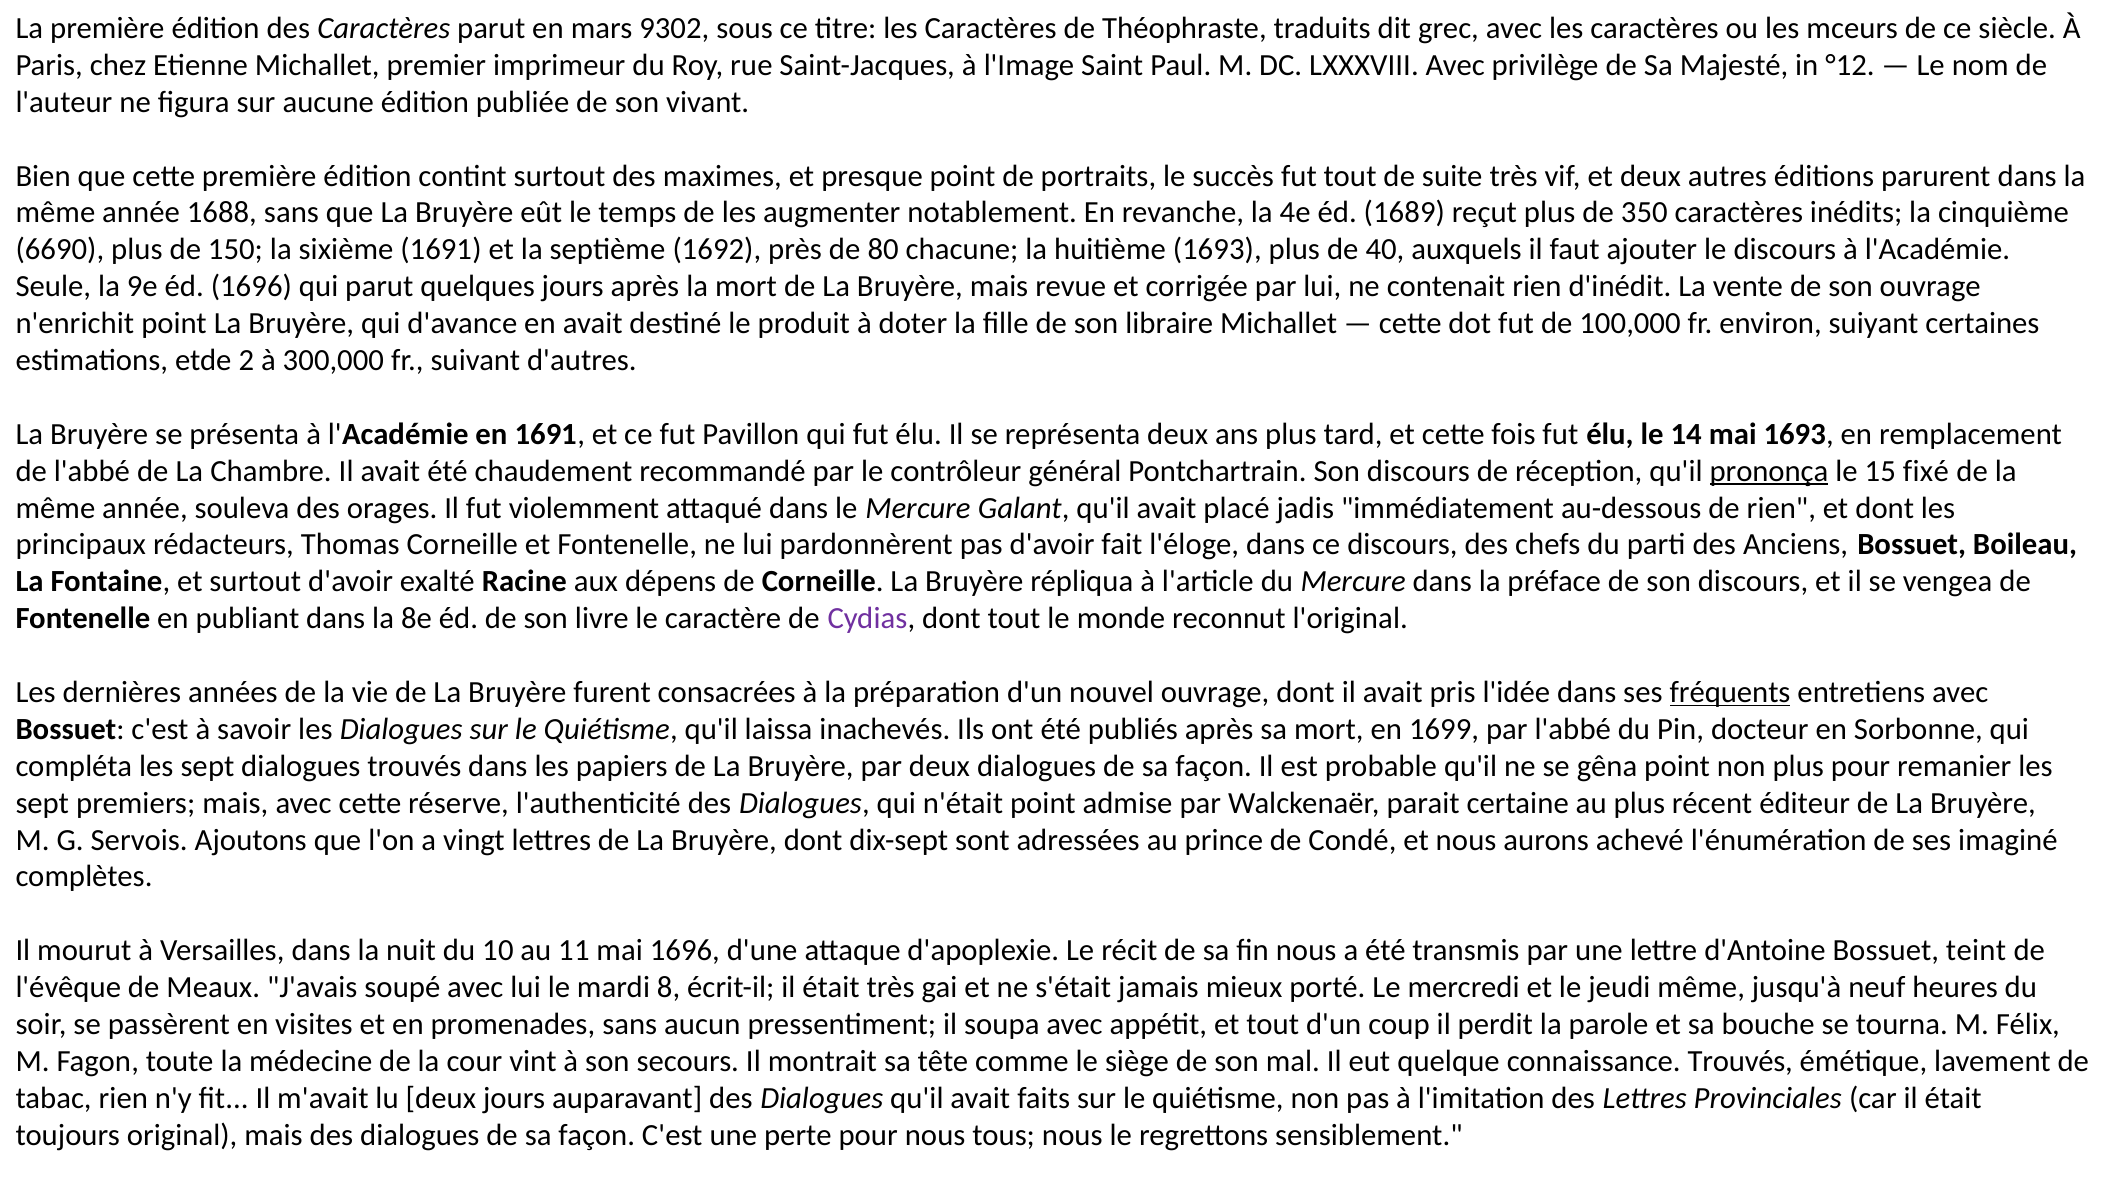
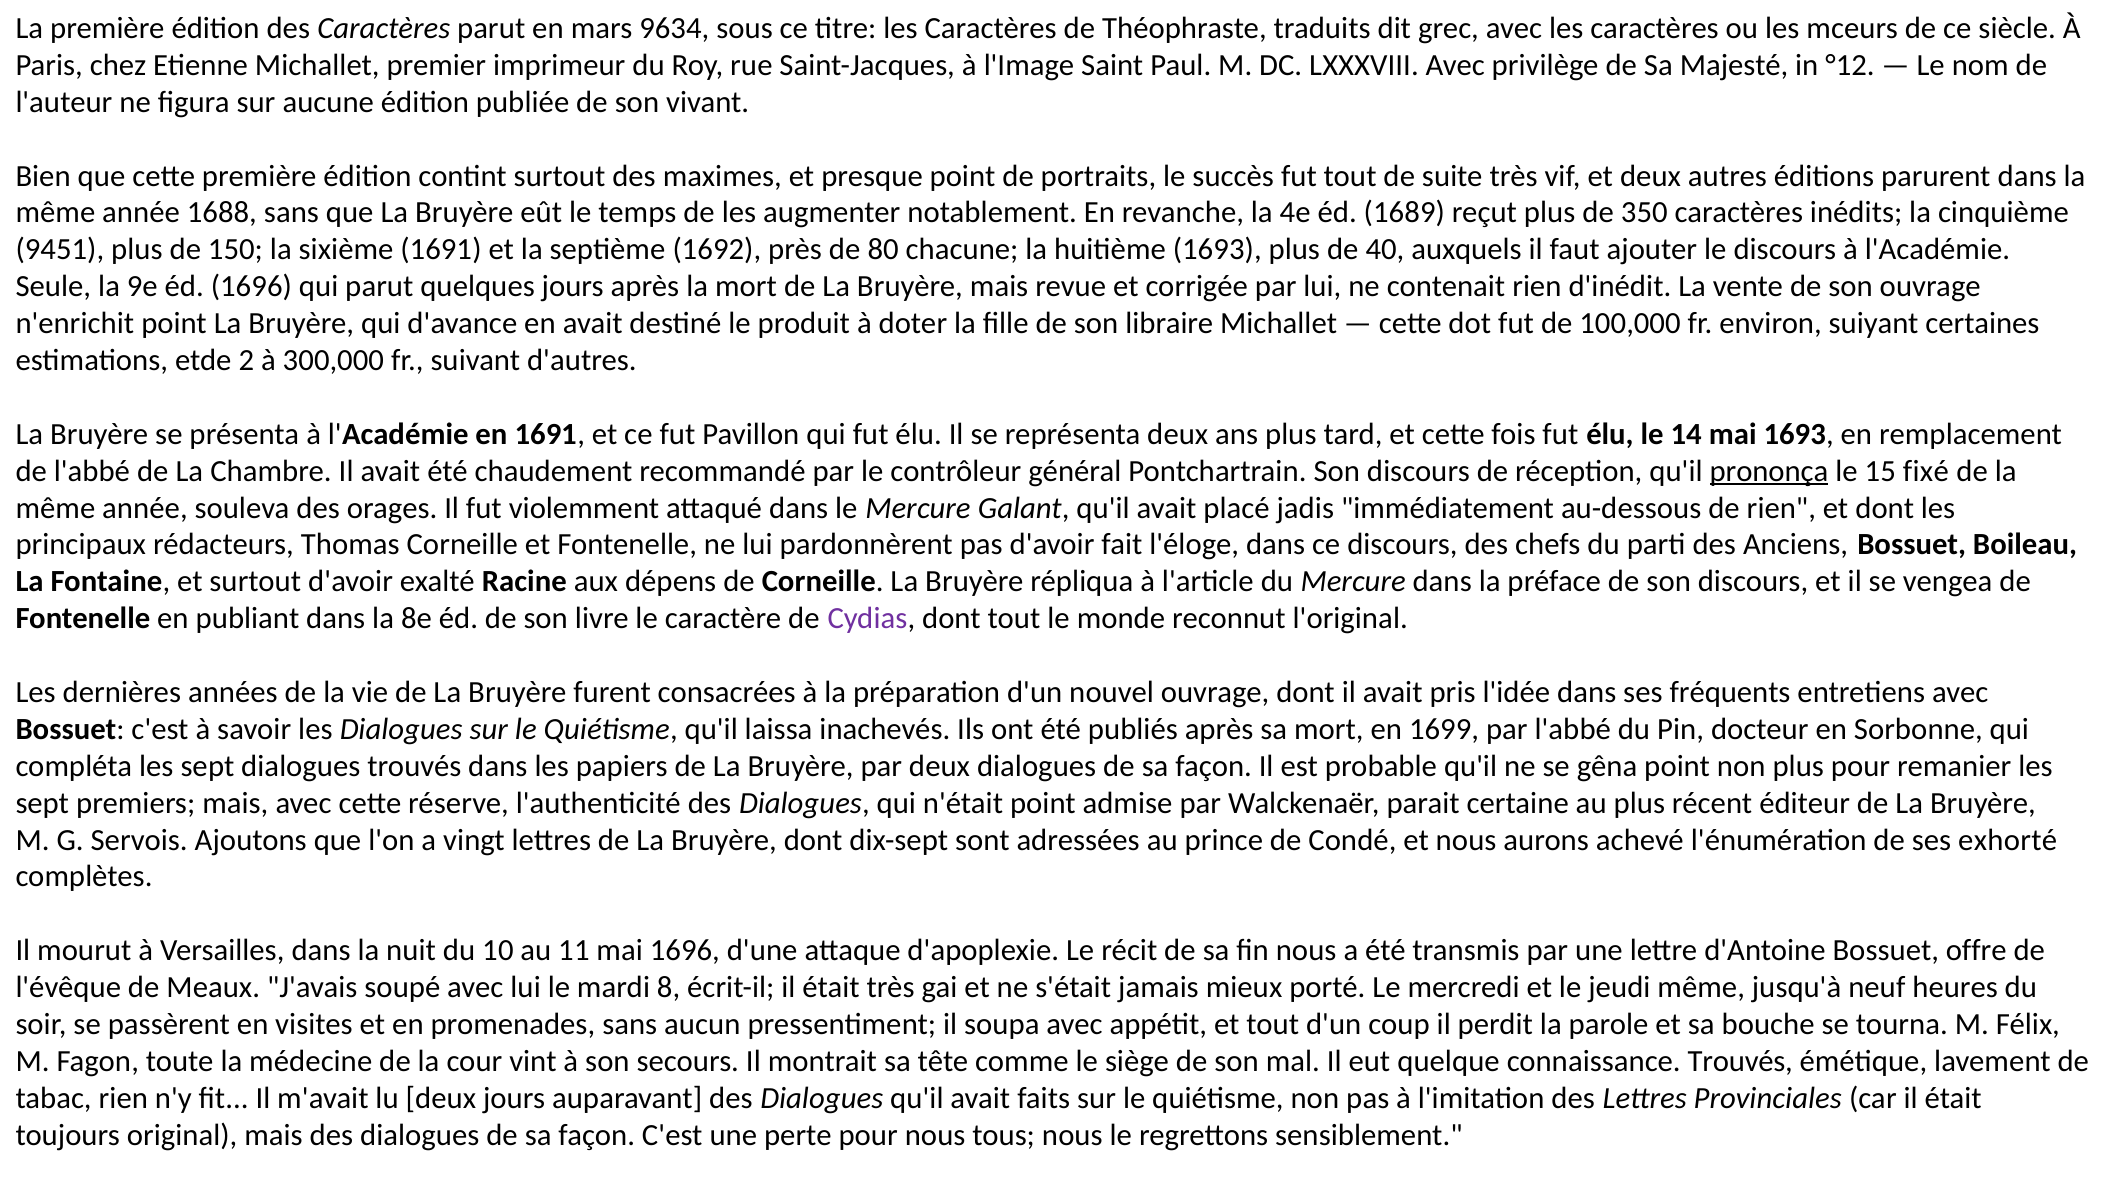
9302: 9302 -> 9634 (674, 28)
6690: 6690 -> 9451 (60, 250)
fréquents underline: present -> none (1730, 692)
imaginé: imaginé -> exhorté (2008, 840)
teint: teint -> offre (1976, 951)
